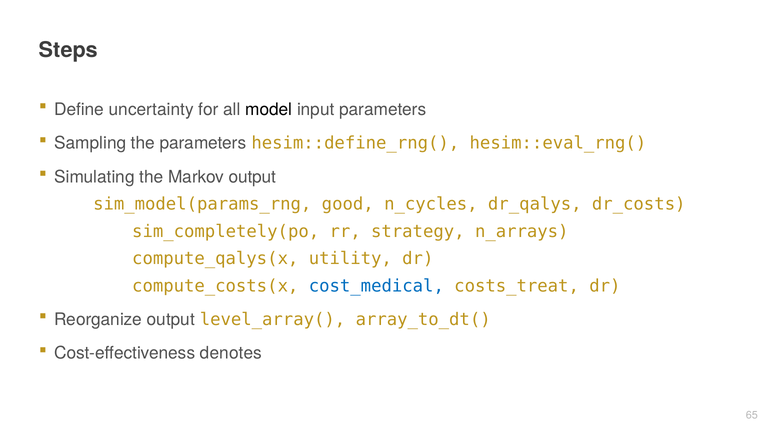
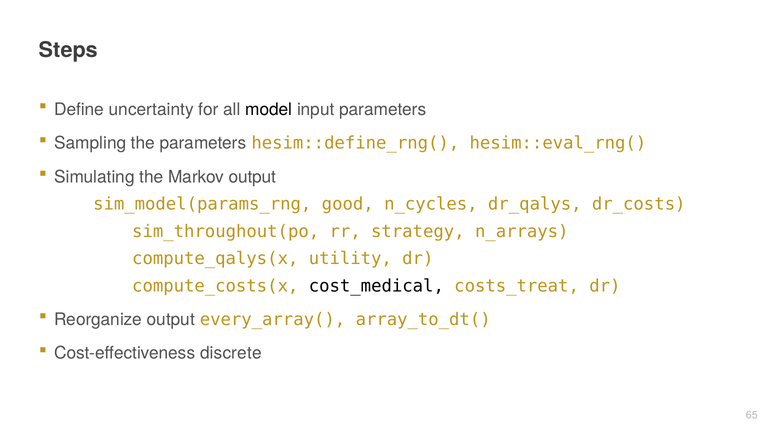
sim_completely(po: sim_completely(po -> sim_throughout(po (226, 231)
cost_medical colour: blue -> black (376, 286)
level_array(: level_array( -> every_array( (273, 320)
denotes: denotes -> discrete (231, 353)
